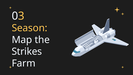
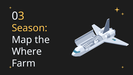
Strikes: Strikes -> Where (27, 51)
